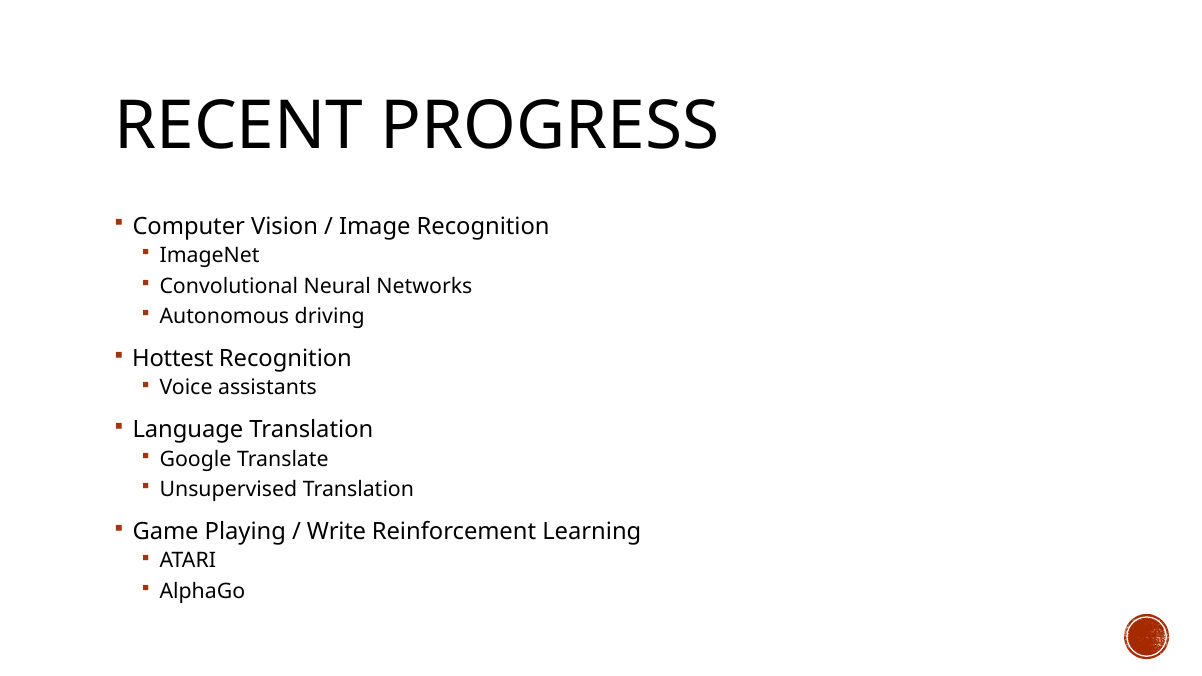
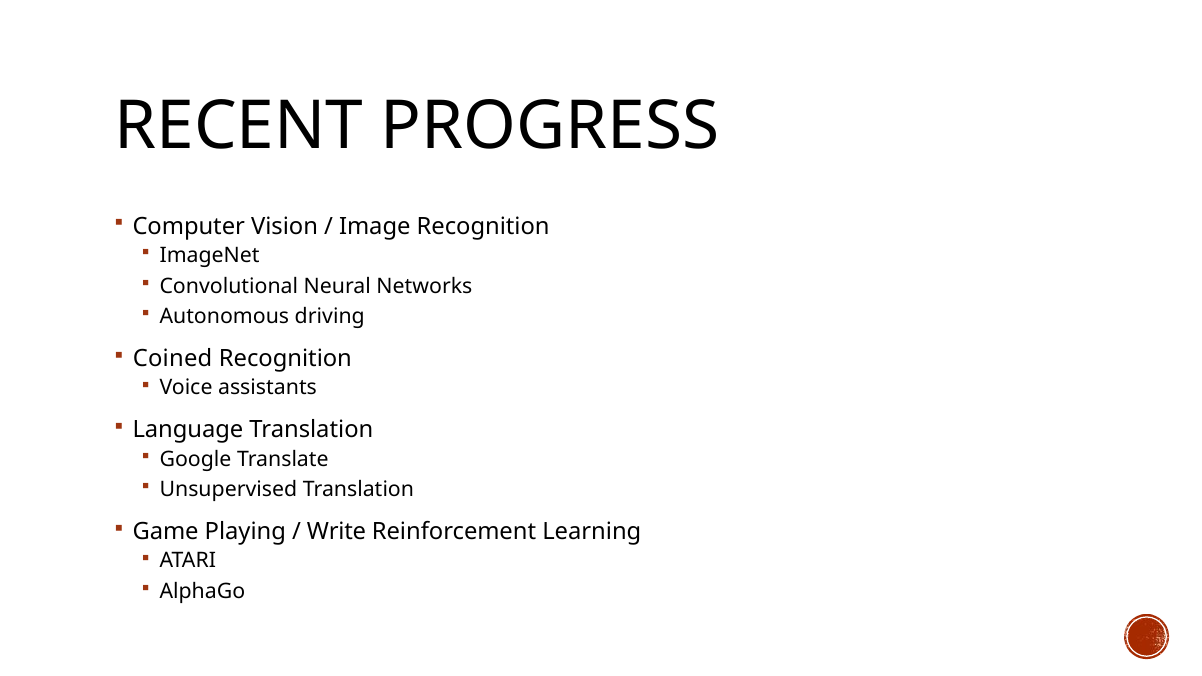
Hottest: Hottest -> Coined (173, 359)
